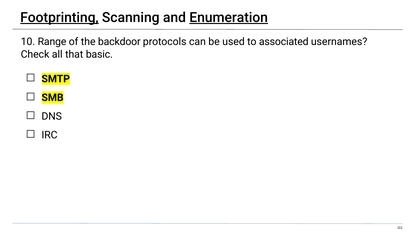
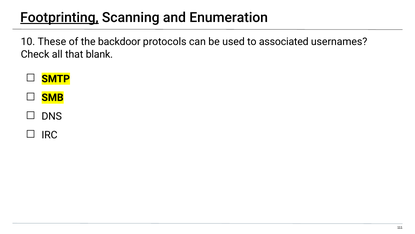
Enumeration underline: present -> none (229, 18)
Range: Range -> These (52, 42)
basic: basic -> blank (99, 54)
